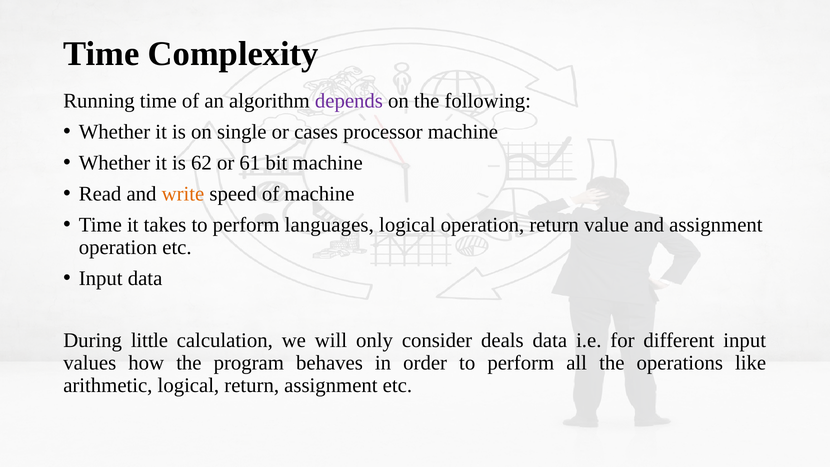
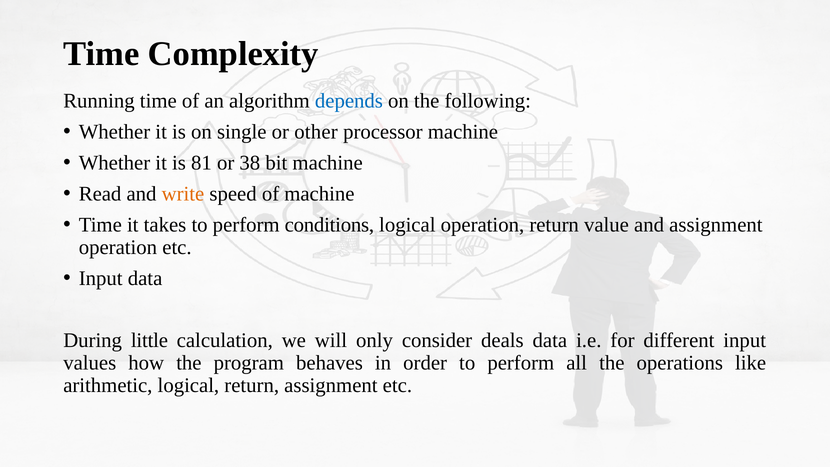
depends colour: purple -> blue (349, 101)
cases: cases -> other (316, 132)
62: 62 -> 81 (201, 163)
61: 61 -> 38 (250, 163)
languages: languages -> conditions (329, 225)
